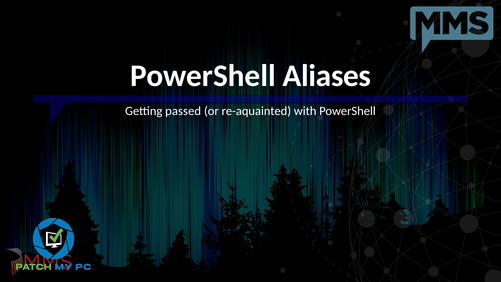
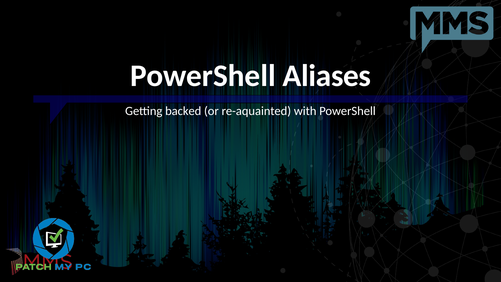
passed: passed -> backed (183, 111)
